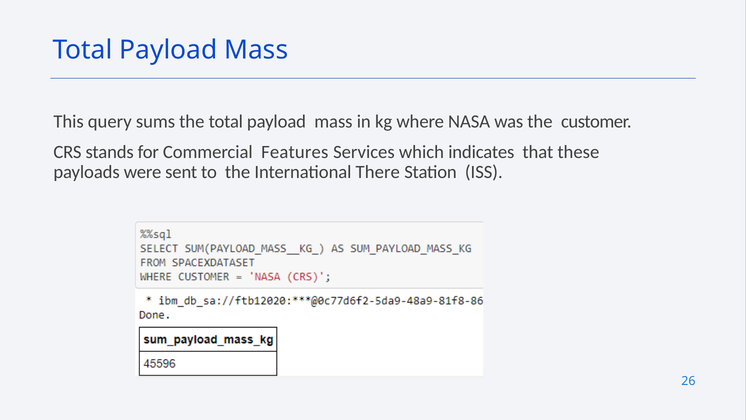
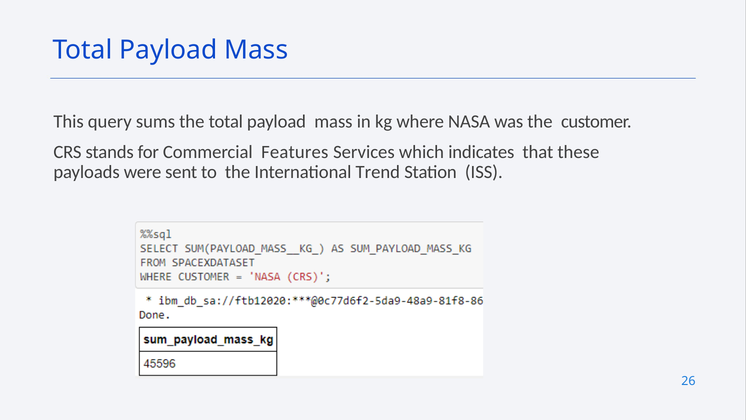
There: There -> Trend (378, 172)
